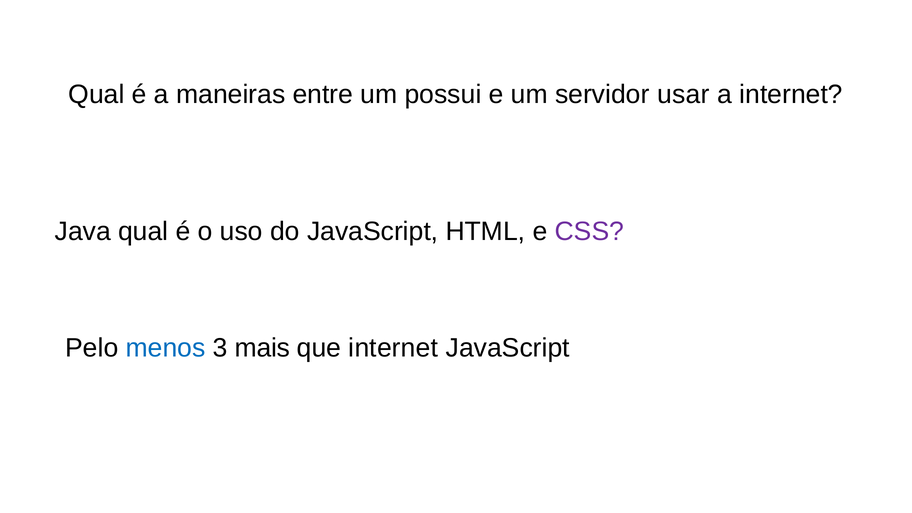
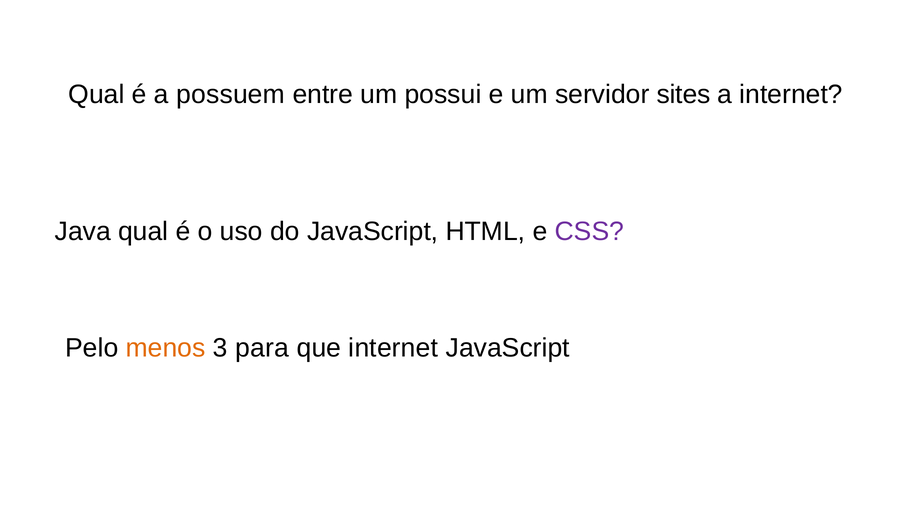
maneiras: maneiras -> possuem (231, 95)
usar: usar -> sites (684, 95)
menos colour: blue -> orange (166, 348)
mais: mais -> para (262, 348)
